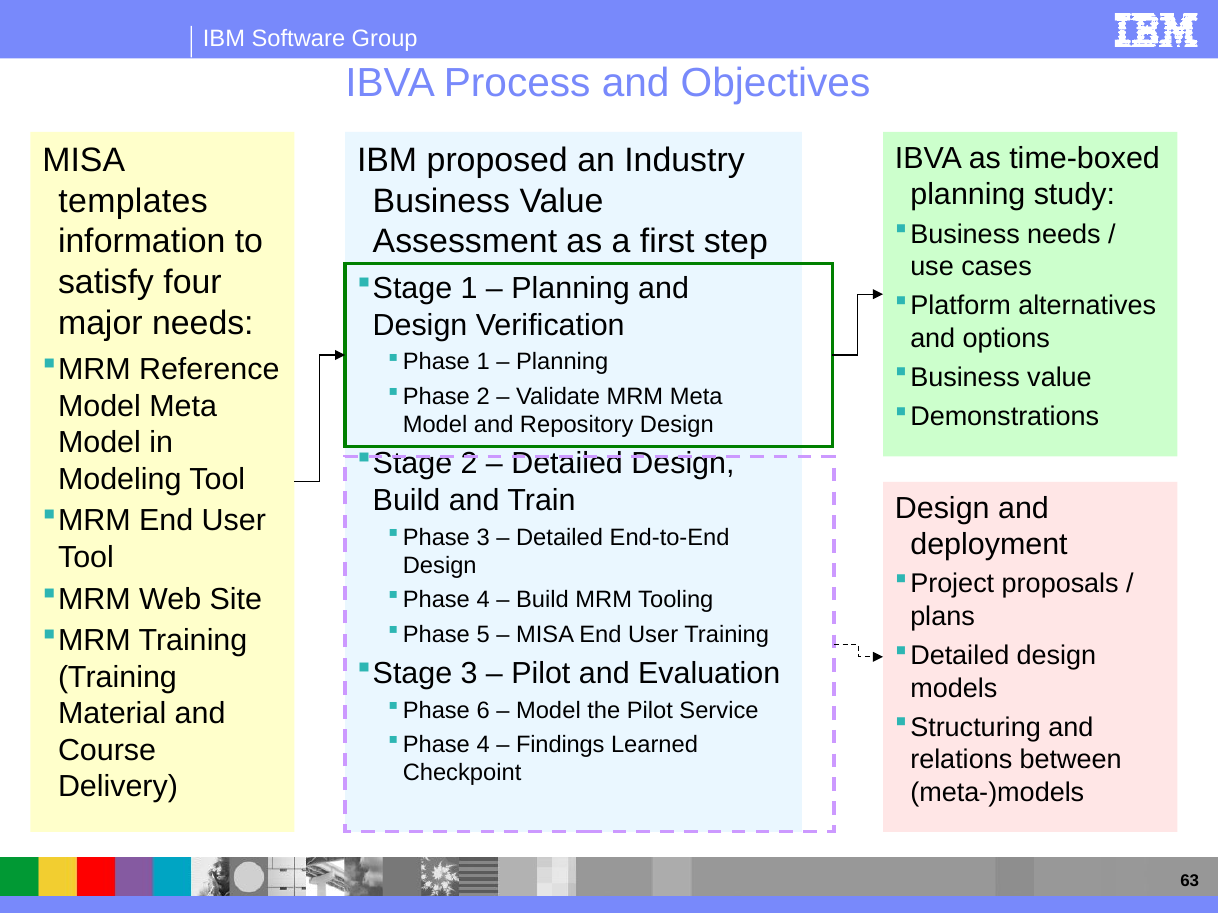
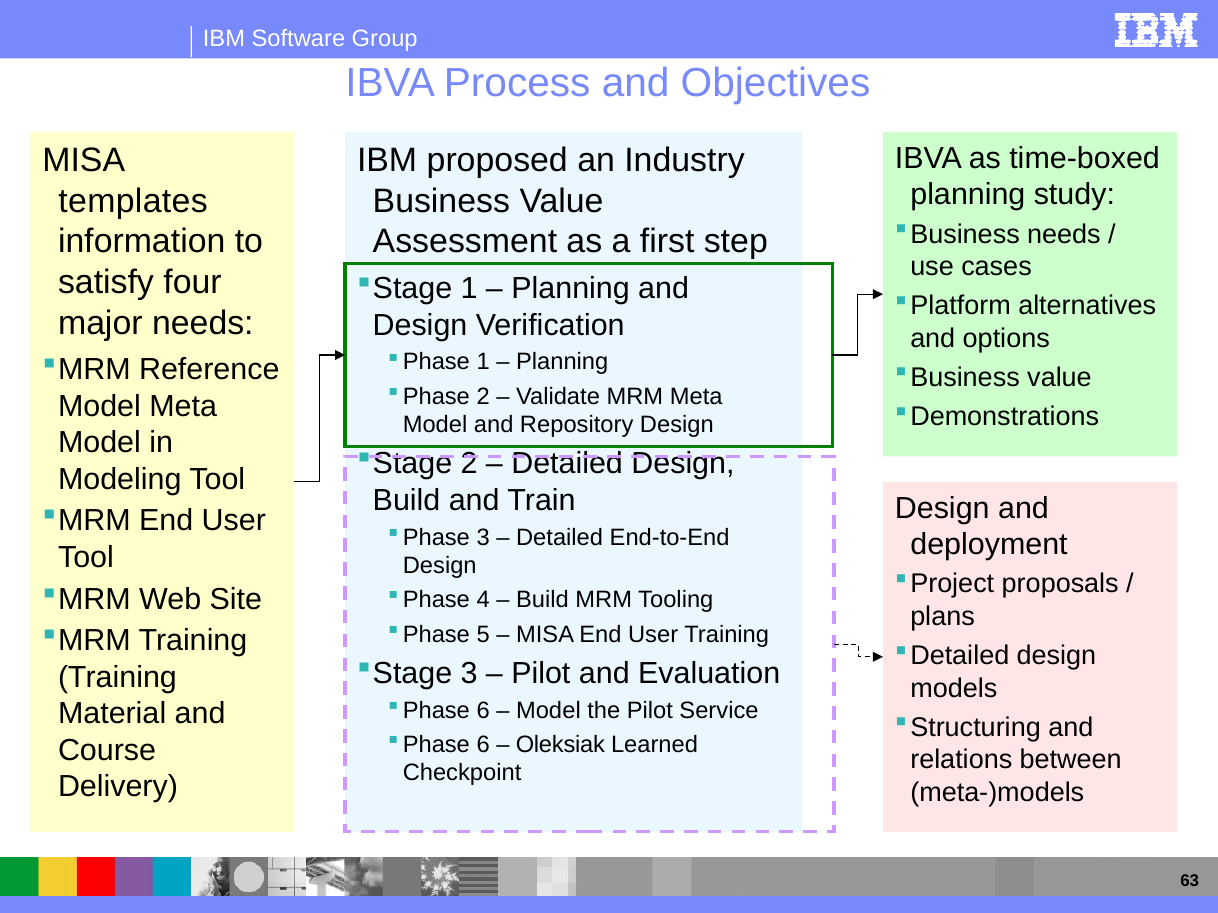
4: 4 -> 6 (483, 745)
Findings: Findings -> Oleksiak (560, 745)
